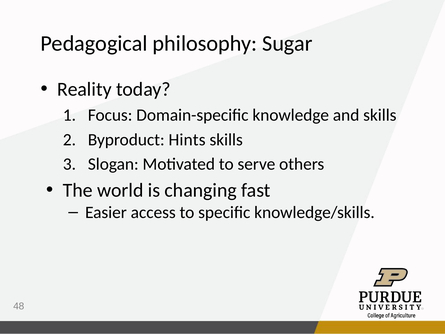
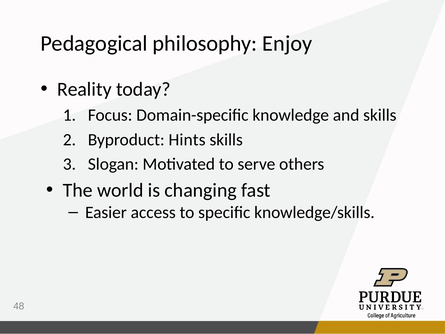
Sugar: Sugar -> Enjoy (287, 44)
